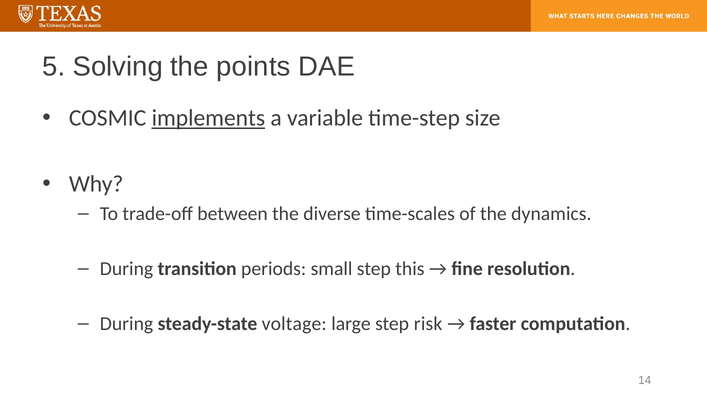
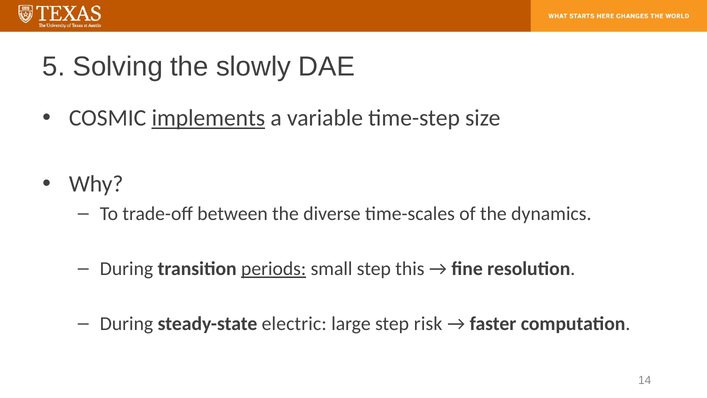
points: points -> slowly (253, 67)
periods underline: none -> present (274, 269)
voltage: voltage -> electric (294, 324)
